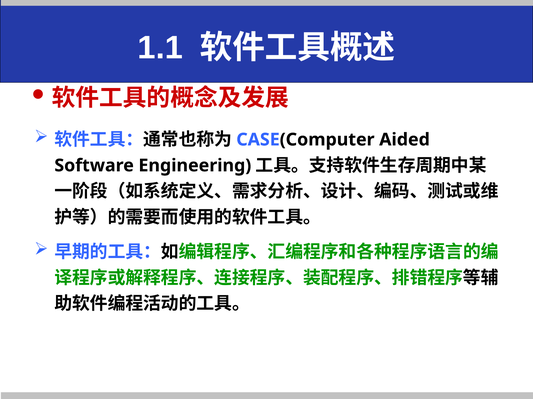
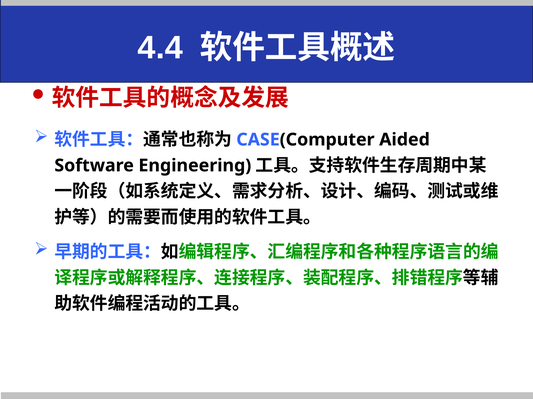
1.1: 1.1 -> 4.4 (160, 48)
